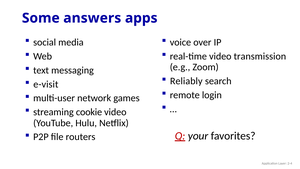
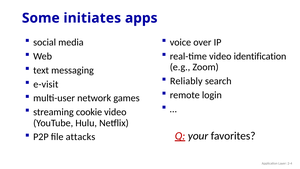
answers: answers -> initiates (92, 18)
transmission: transmission -> identification (260, 56)
routers: routers -> attacks (80, 137)
